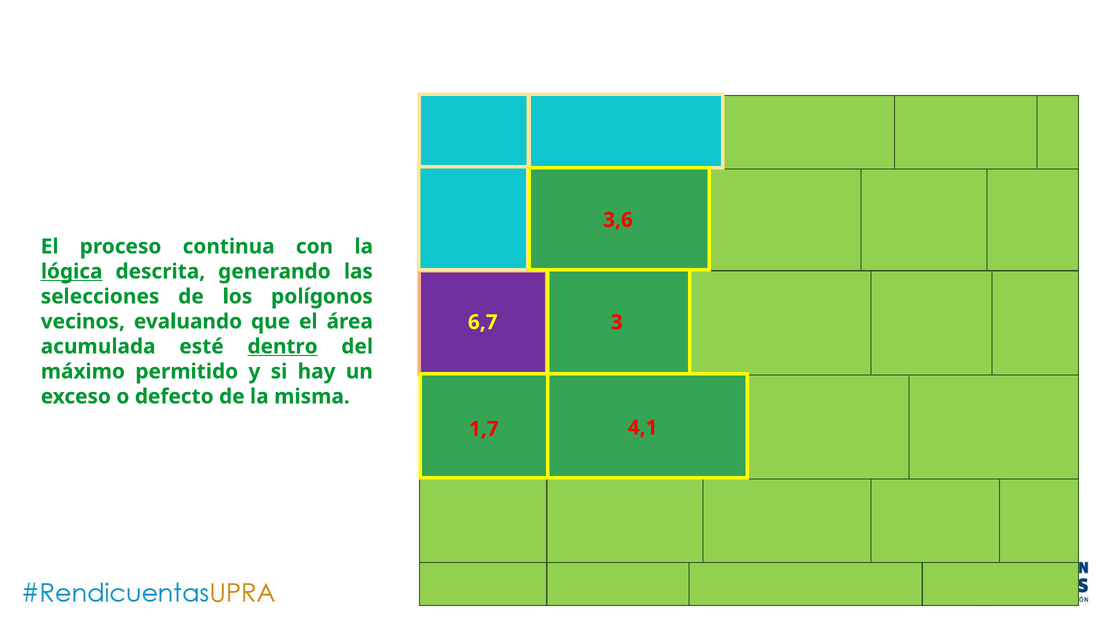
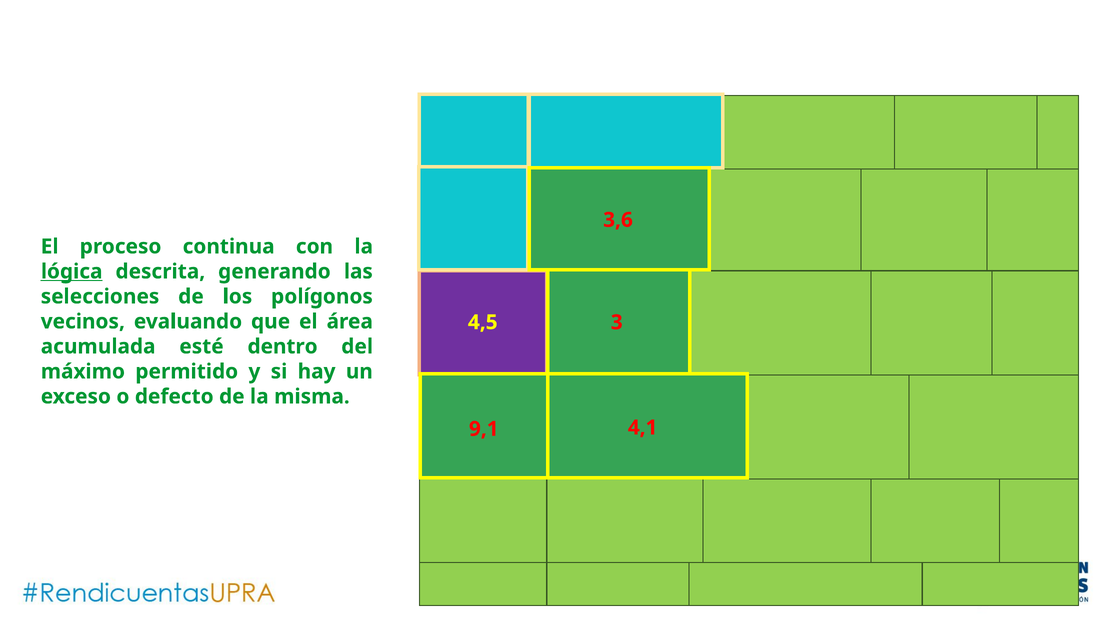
6,7: 6,7 -> 4,5 (483, 322)
dentro underline: present -> none (283, 346)
1,7: 1,7 -> 9,1 (484, 429)
